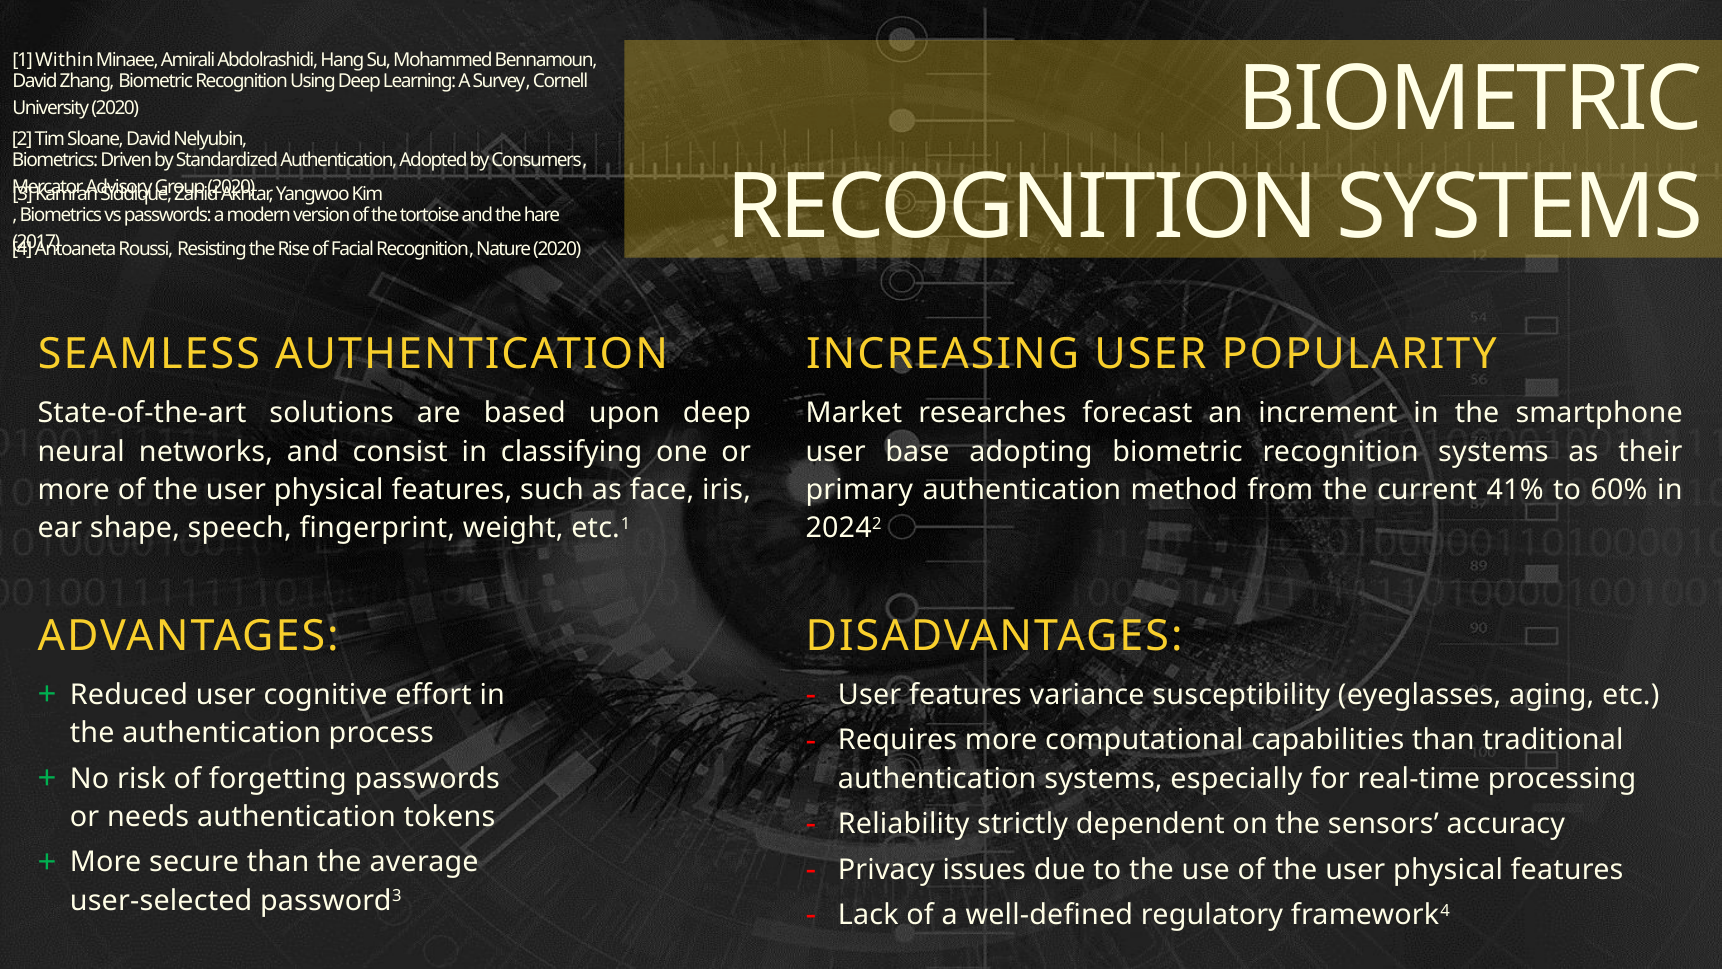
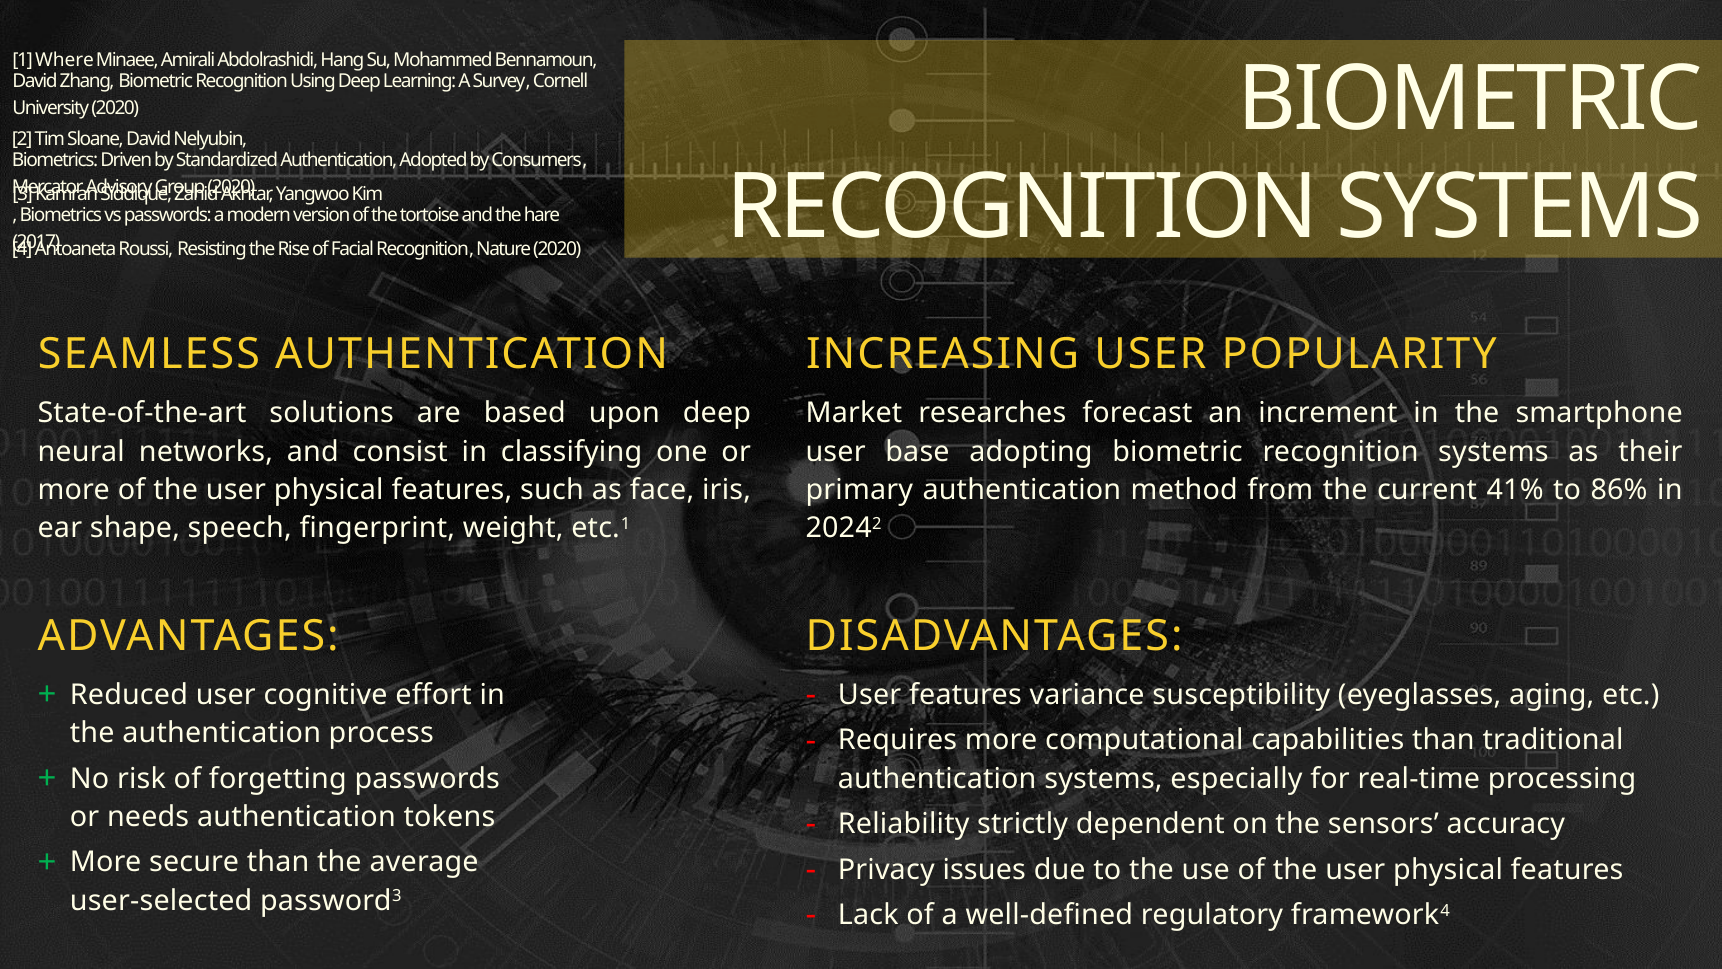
Within: Within -> Where (65, 60)
60%: 60% -> 86% (1619, 490)
